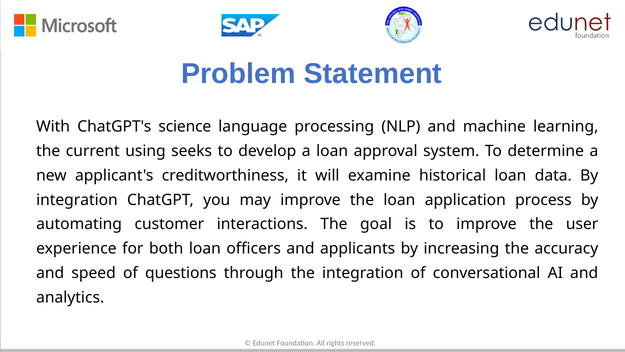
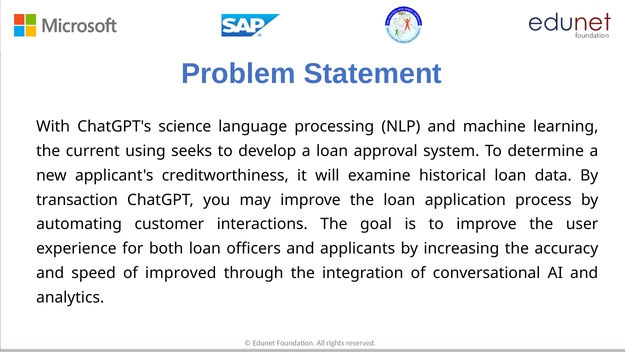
integration: integration -> transaction (77, 200)
questions: questions -> improved (181, 273)
